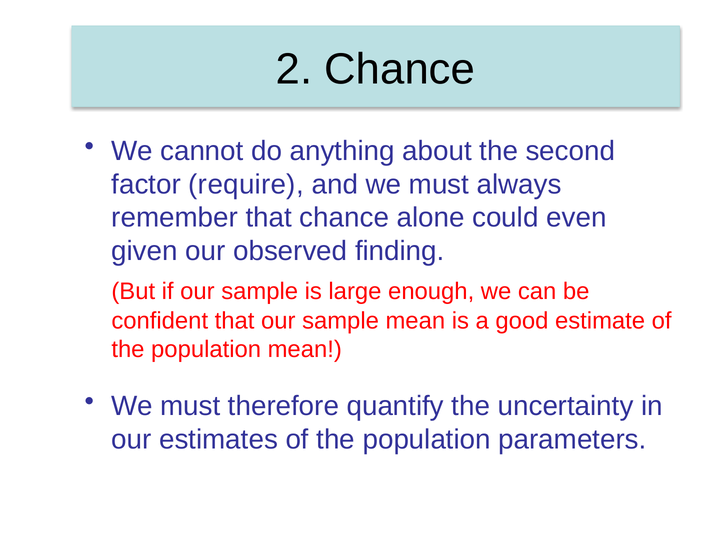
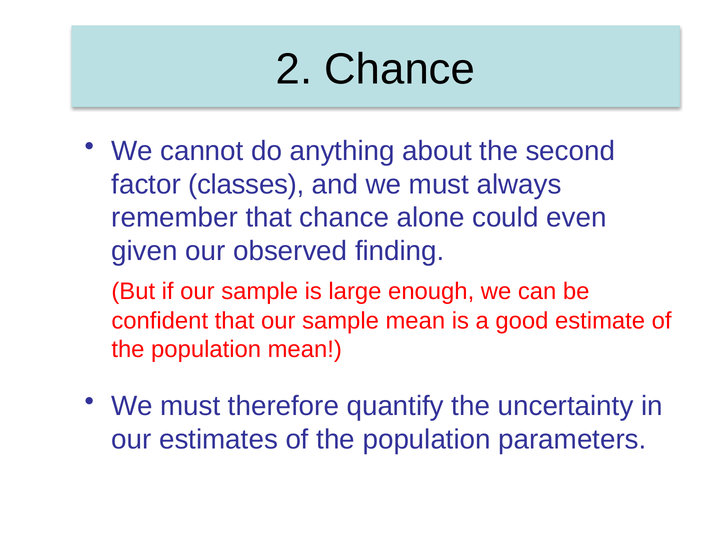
require: require -> classes (246, 184)
